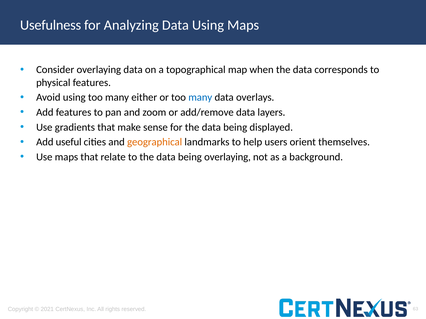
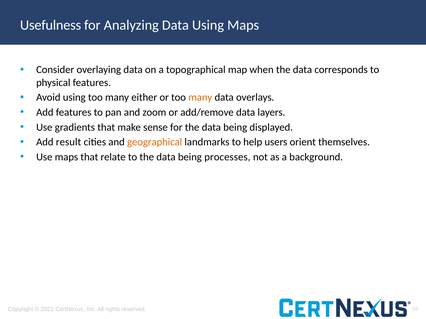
many colour: blue -> orange (200, 98)
useful: useful -> result (69, 142)
being overlaying: overlaying -> processes (227, 157)
